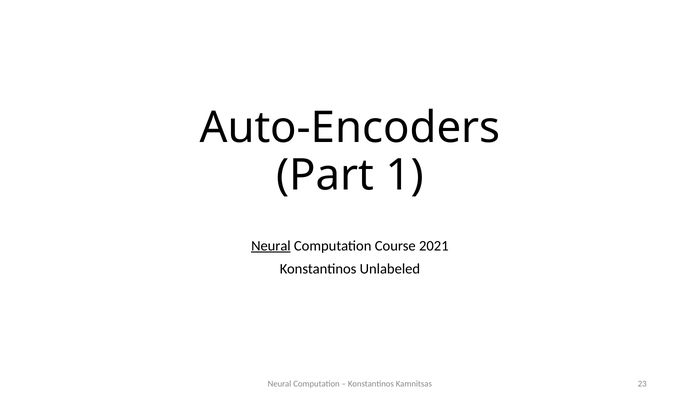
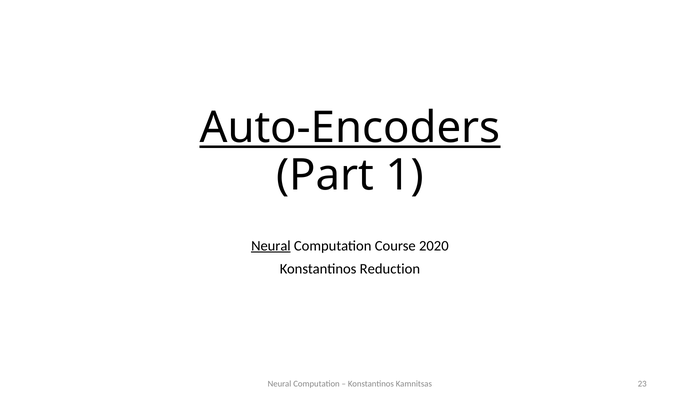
Auto-Encoders underline: none -> present (350, 128)
2021: 2021 -> 2020 (434, 246)
Unlabeled: Unlabeled -> Reduction (390, 269)
